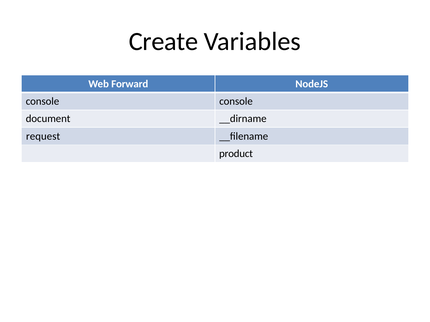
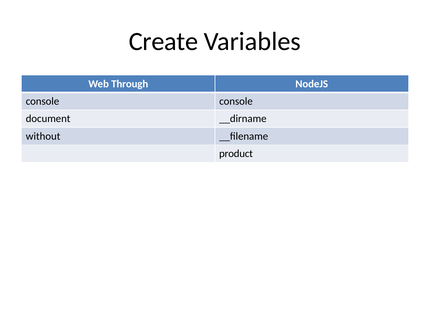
Forward: Forward -> Through (130, 84)
request: request -> without (43, 136)
